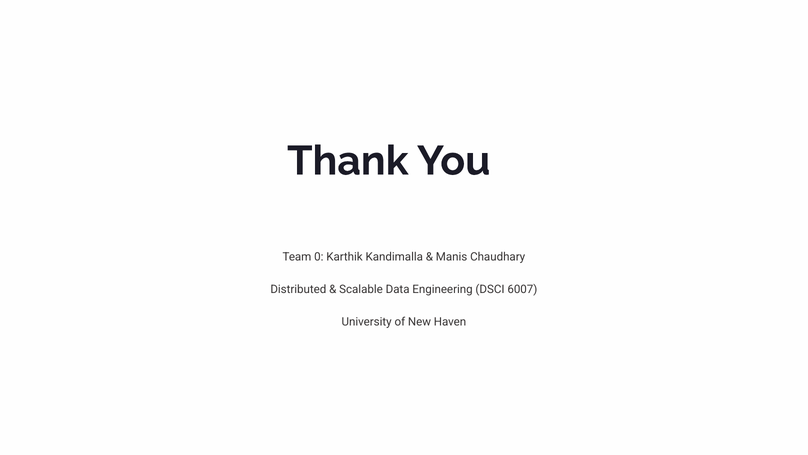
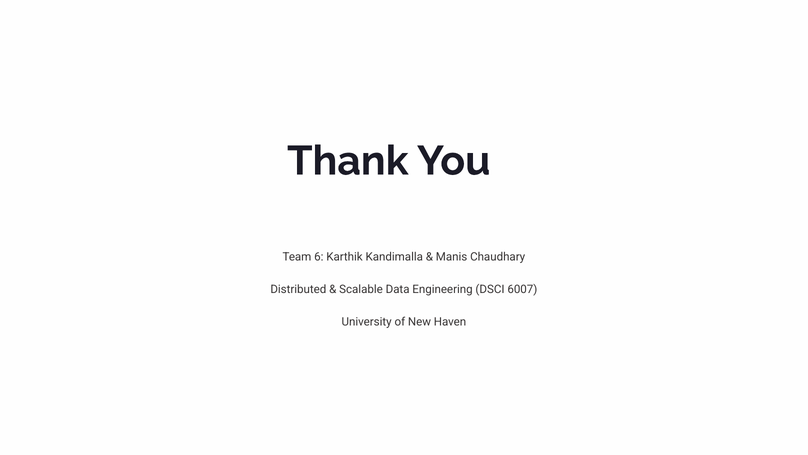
0: 0 -> 6 (319, 256)
